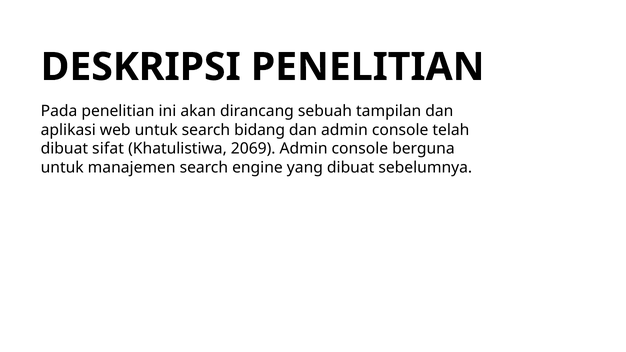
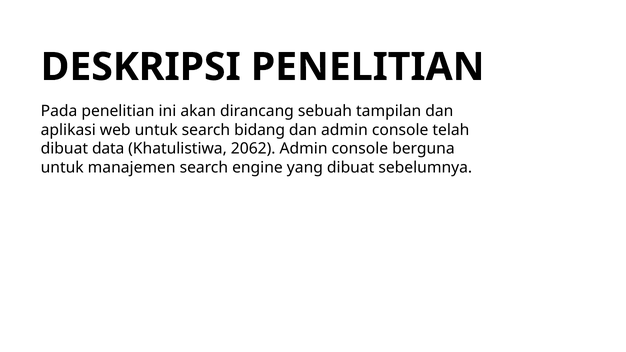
sifat: sifat -> data (108, 149)
2069: 2069 -> 2062 (253, 149)
